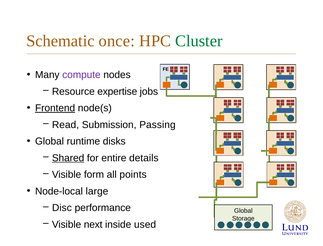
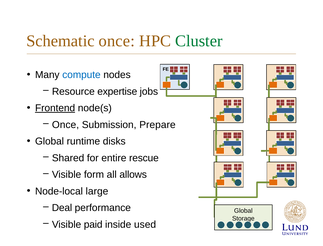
compute colour: purple -> blue (81, 75)
Read: Read -> Once (66, 124)
Passing: Passing -> Prepare (157, 124)
Shared underline: present -> none (68, 158)
details: details -> rescue (144, 158)
points: points -> allows (133, 174)
Disc: Disc -> Deal (62, 207)
next: next -> paid (93, 224)
